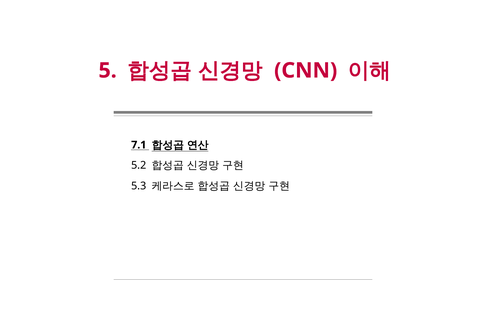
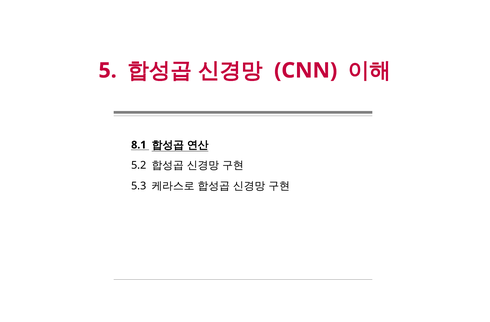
7.1: 7.1 -> 8.1 (139, 145)
